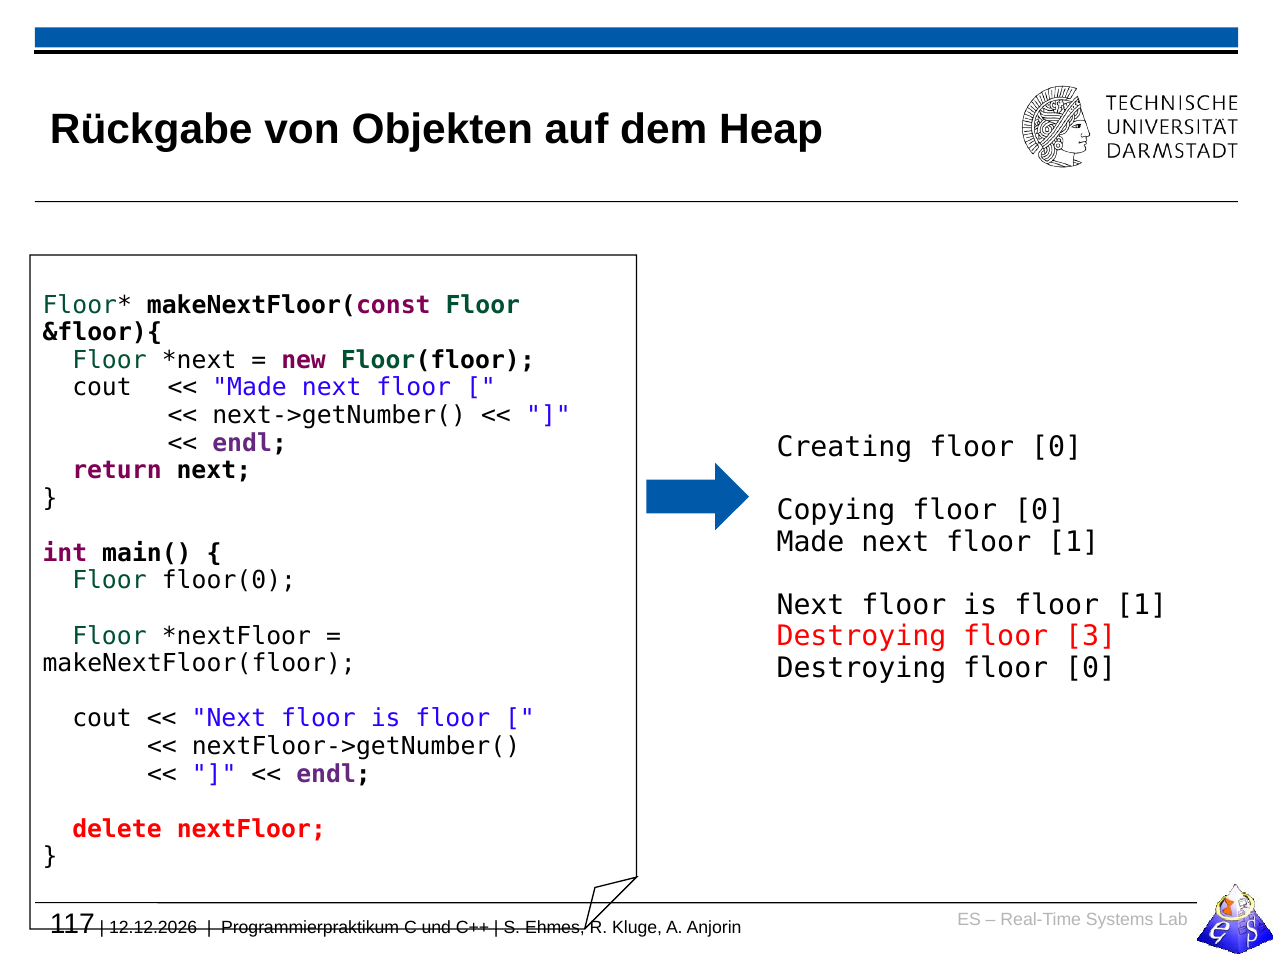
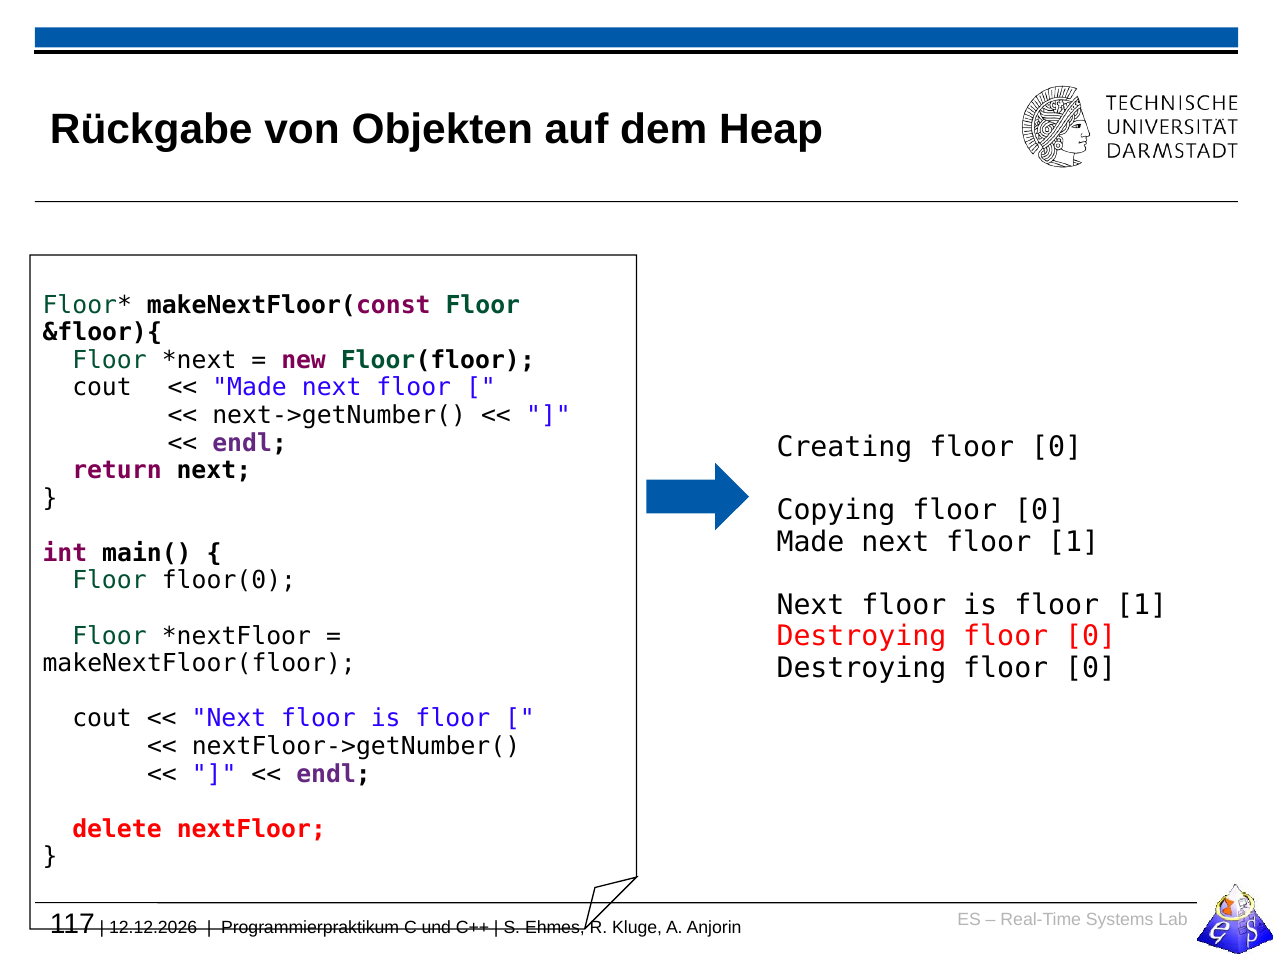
3: 3 -> 0 (1091, 637)
